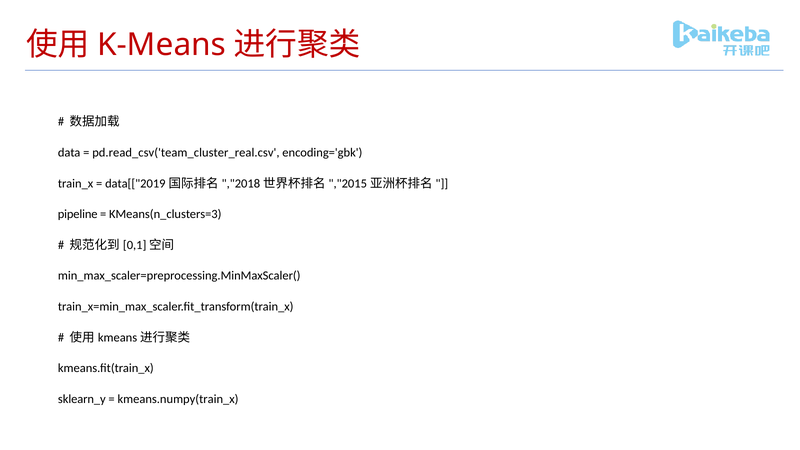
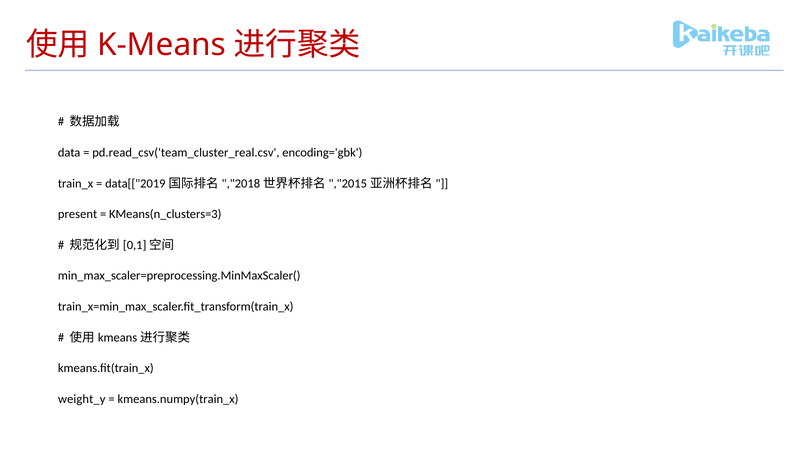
pipeline: pipeline -> present (78, 214)
sklearn_y: sklearn_y -> weight_y (82, 399)
